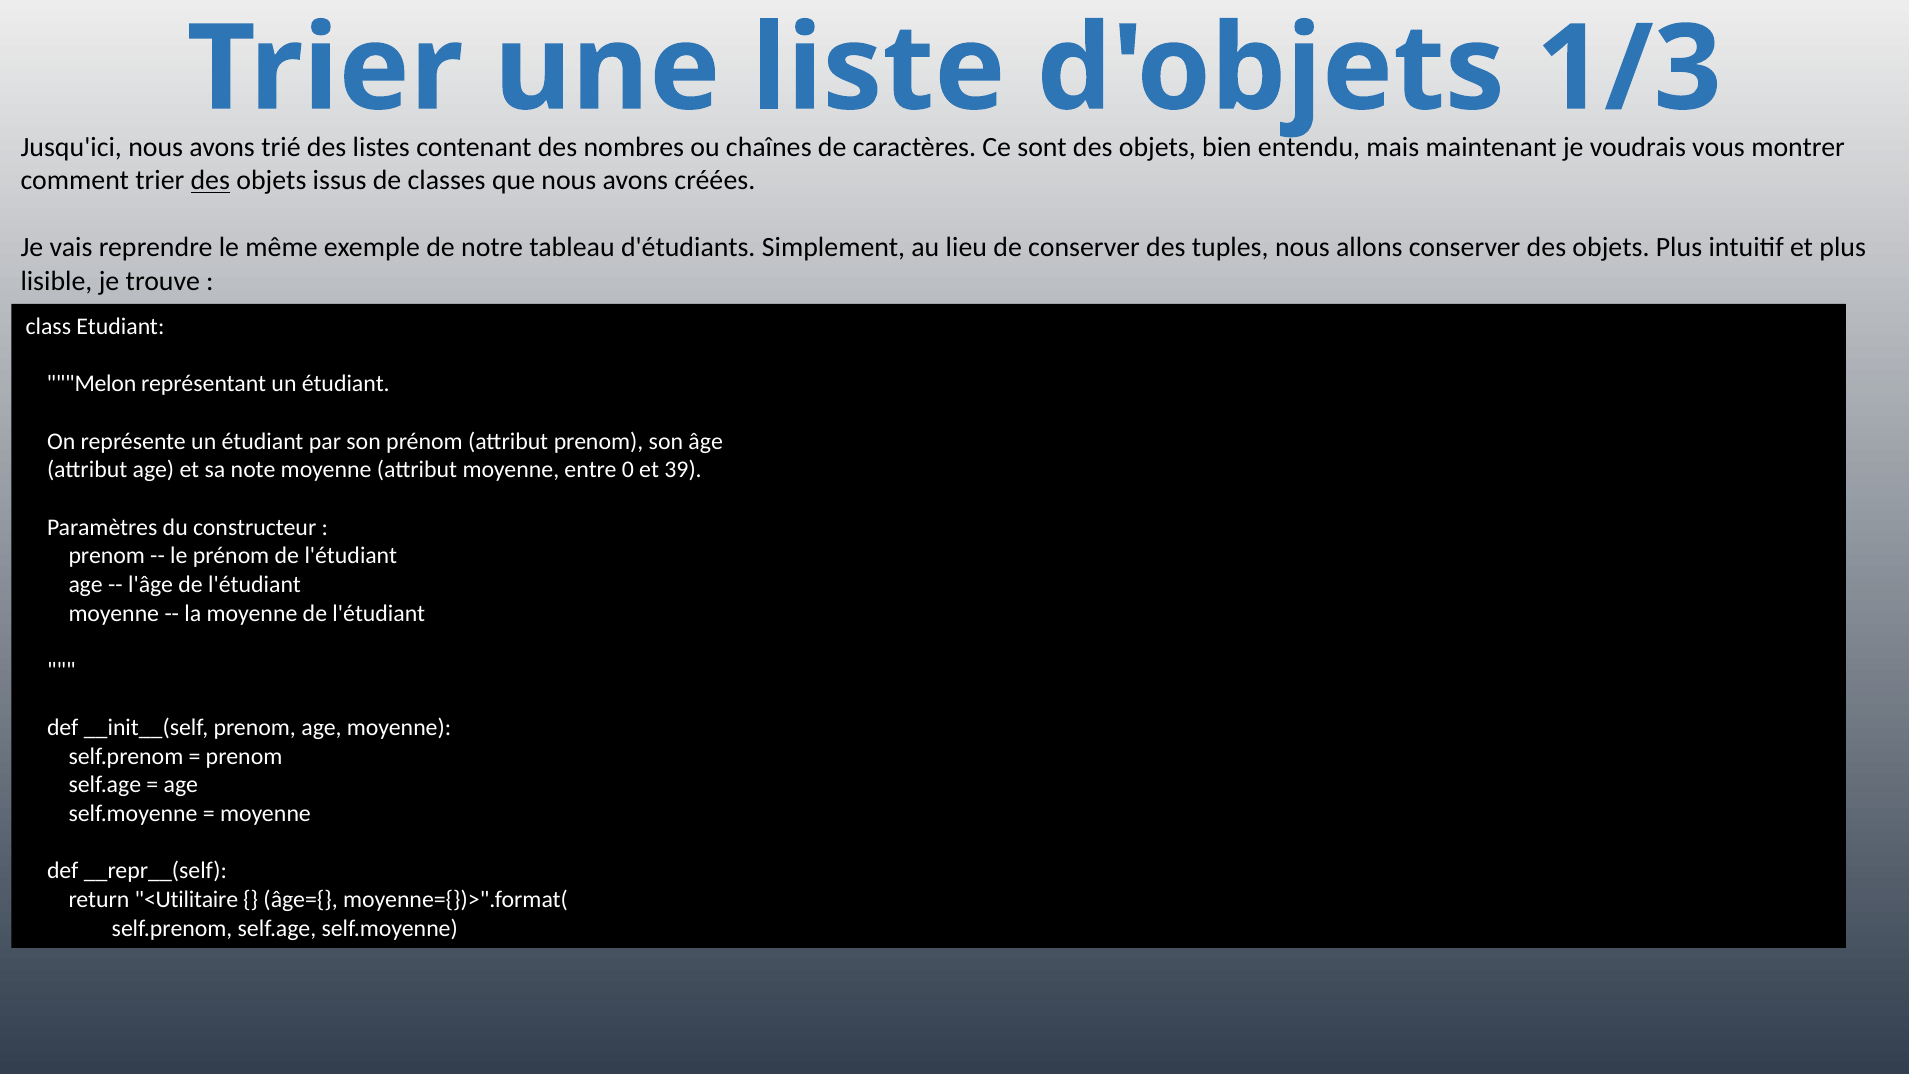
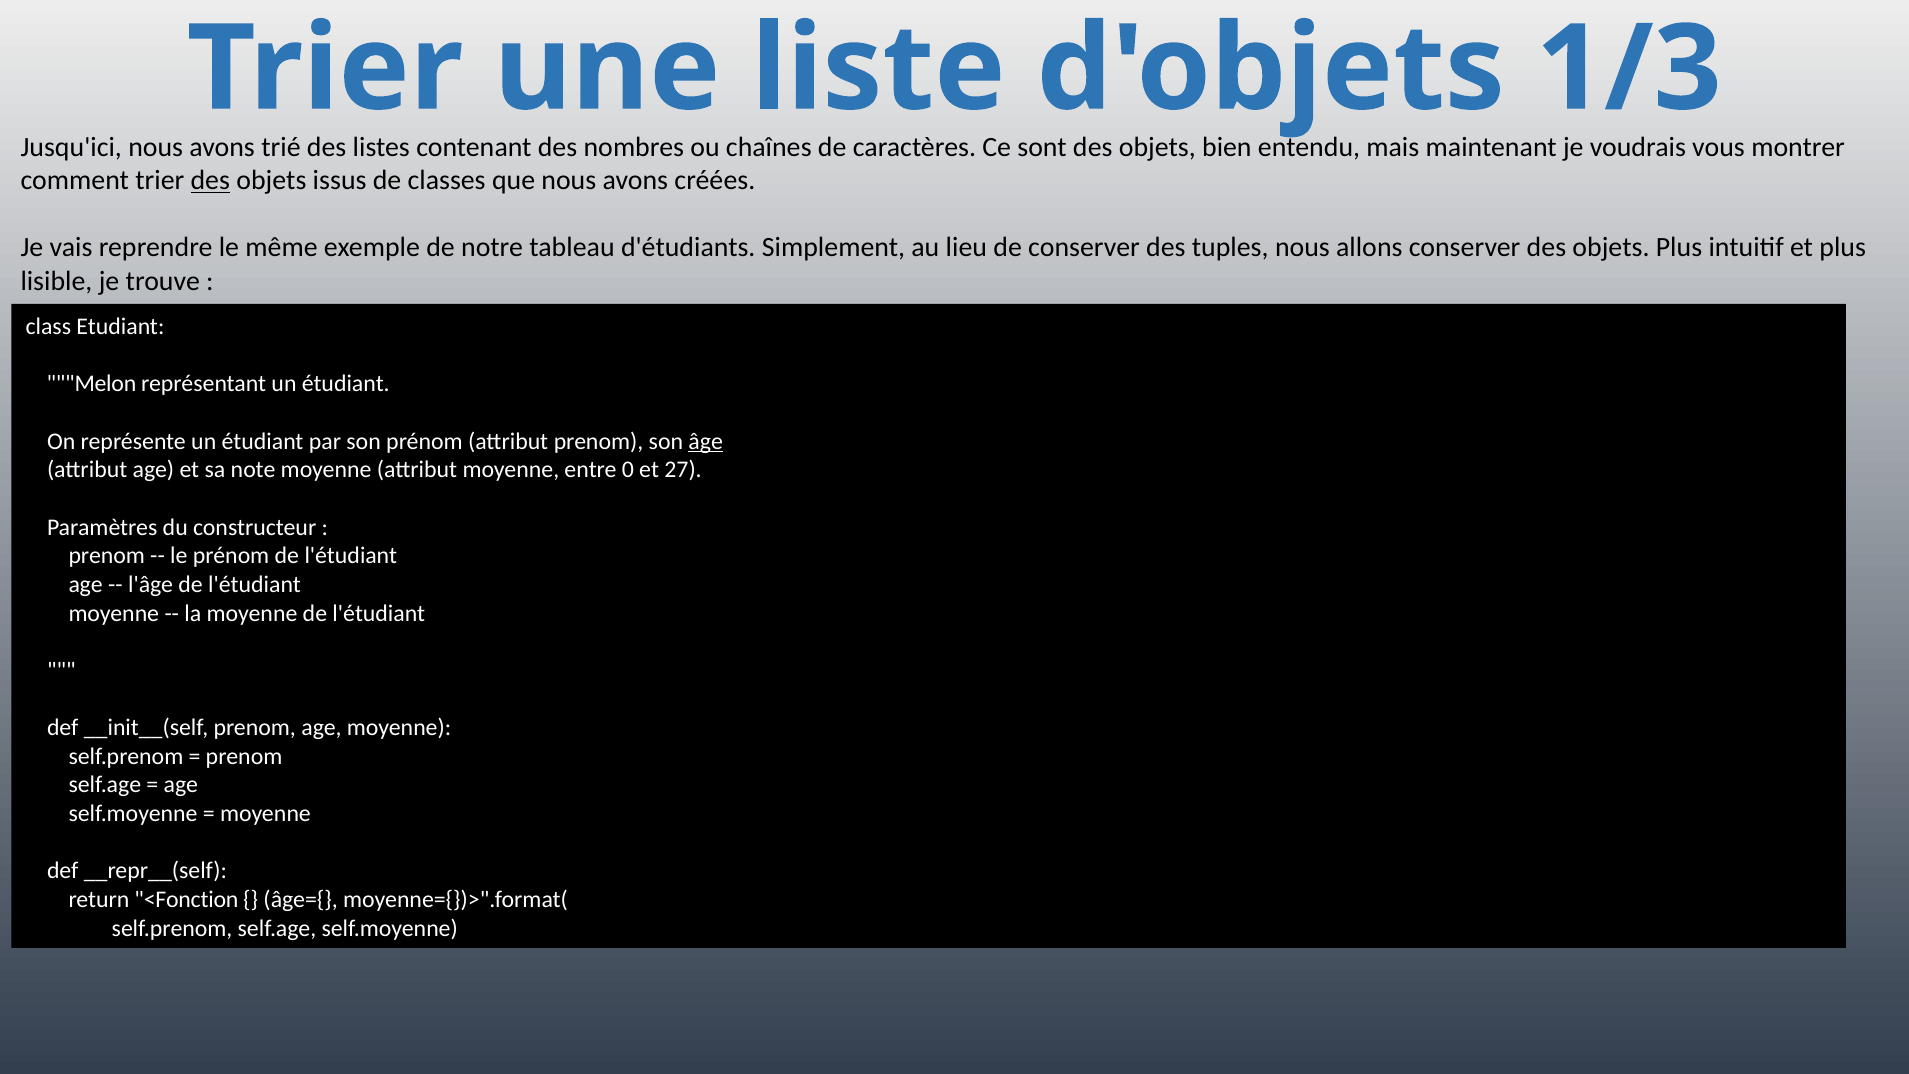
âge underline: none -> present (706, 441)
39: 39 -> 27 (683, 470)
<Utilitaire: <Utilitaire -> <Fonction (186, 899)
